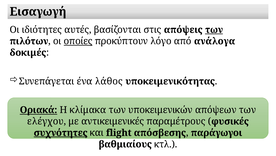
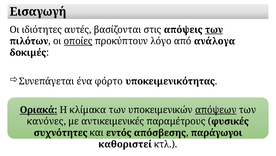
λάθος: λάθος -> φόρτο (109, 81)
απόψεων underline: none -> present (216, 109)
ελέγχου: ελέγχου -> κανόνες (47, 121)
συχνότητες underline: present -> none (61, 132)
flight: flight -> εντός (119, 132)
βαθμιαίους: βαθμιαίους -> καθοριστεί (125, 144)
